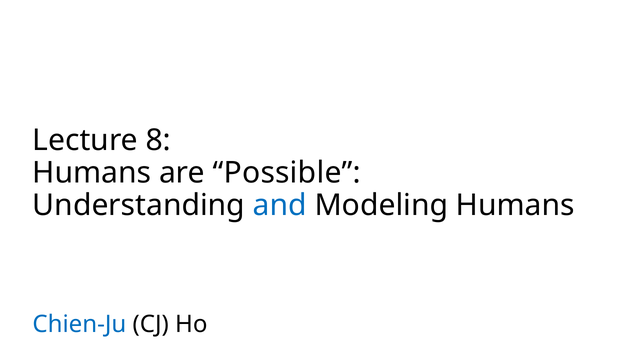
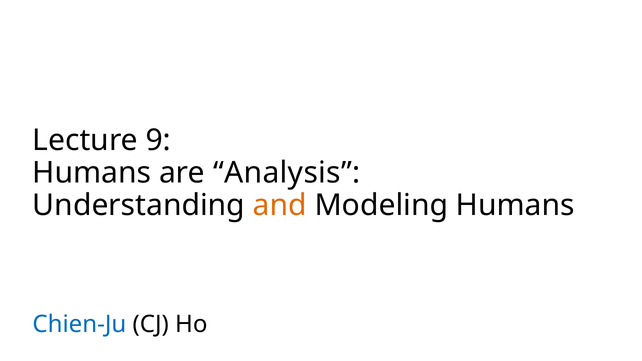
8: 8 -> 9 (158, 141)
Possible: Possible -> Analysis (287, 173)
and colour: blue -> orange (280, 206)
